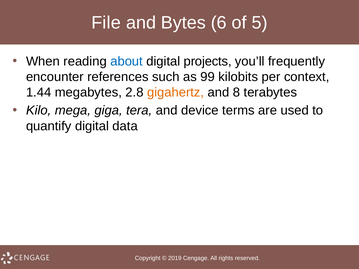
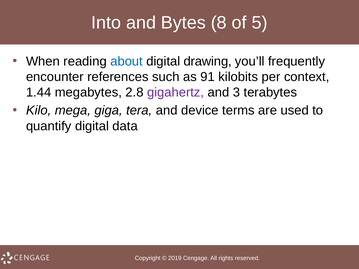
File: File -> Into (106, 23)
6: 6 -> 8 (219, 23)
projects: projects -> drawing (208, 61)
99: 99 -> 91 (208, 77)
gigahertz colour: orange -> purple (176, 92)
8: 8 -> 3 (236, 92)
